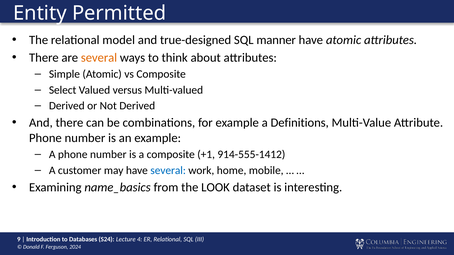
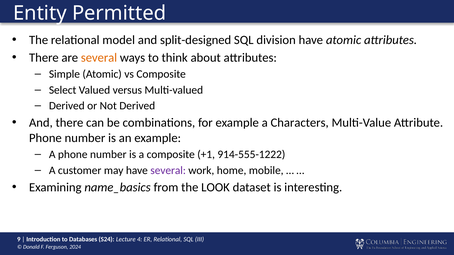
true-designed: true-designed -> split-designed (196, 40)
manner: manner -> division (276, 40)
Definitions: Definitions -> Characters (300, 123)
914-555-1412: 914-555-1412 -> 914-555-1222 (251, 155)
several colour: blue -> purple (168, 171)
